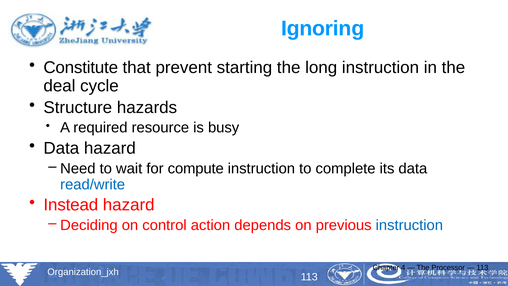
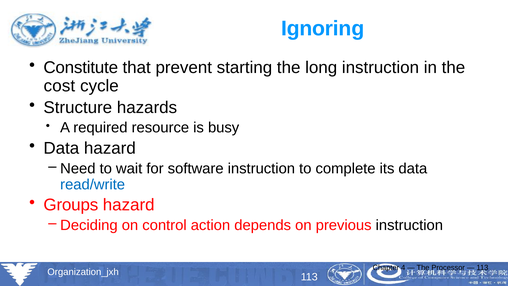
deal: deal -> cost (59, 86)
compute: compute -> software (196, 168)
Instead: Instead -> Groups (71, 205)
instruction colour: blue -> black (409, 225)
